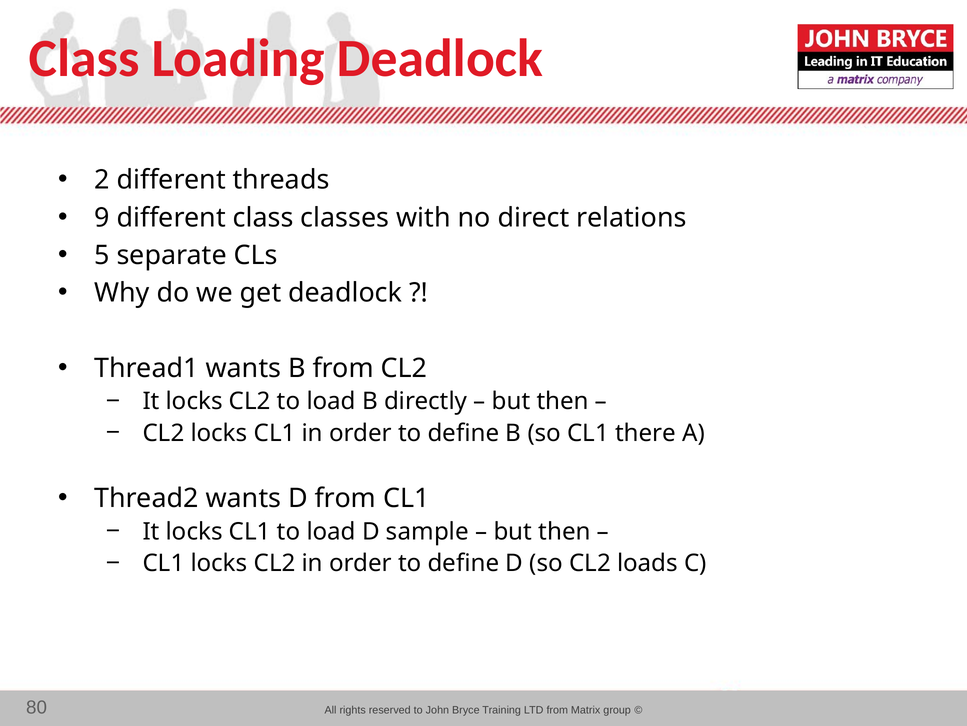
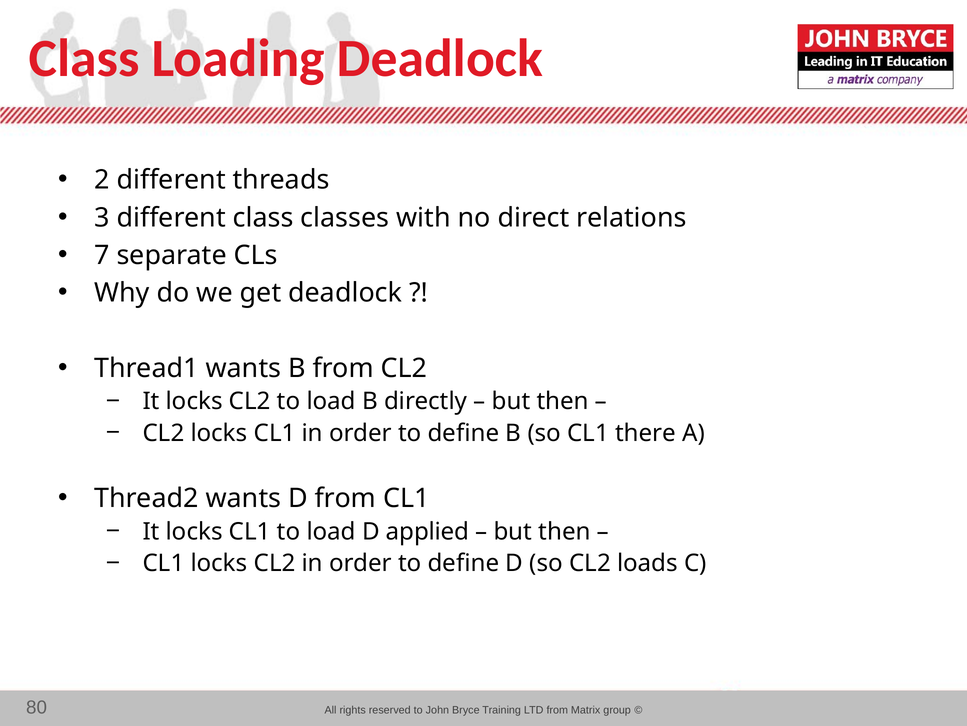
9: 9 -> 3 (102, 217)
5: 5 -> 7 (102, 255)
sample: sample -> applied (428, 531)
